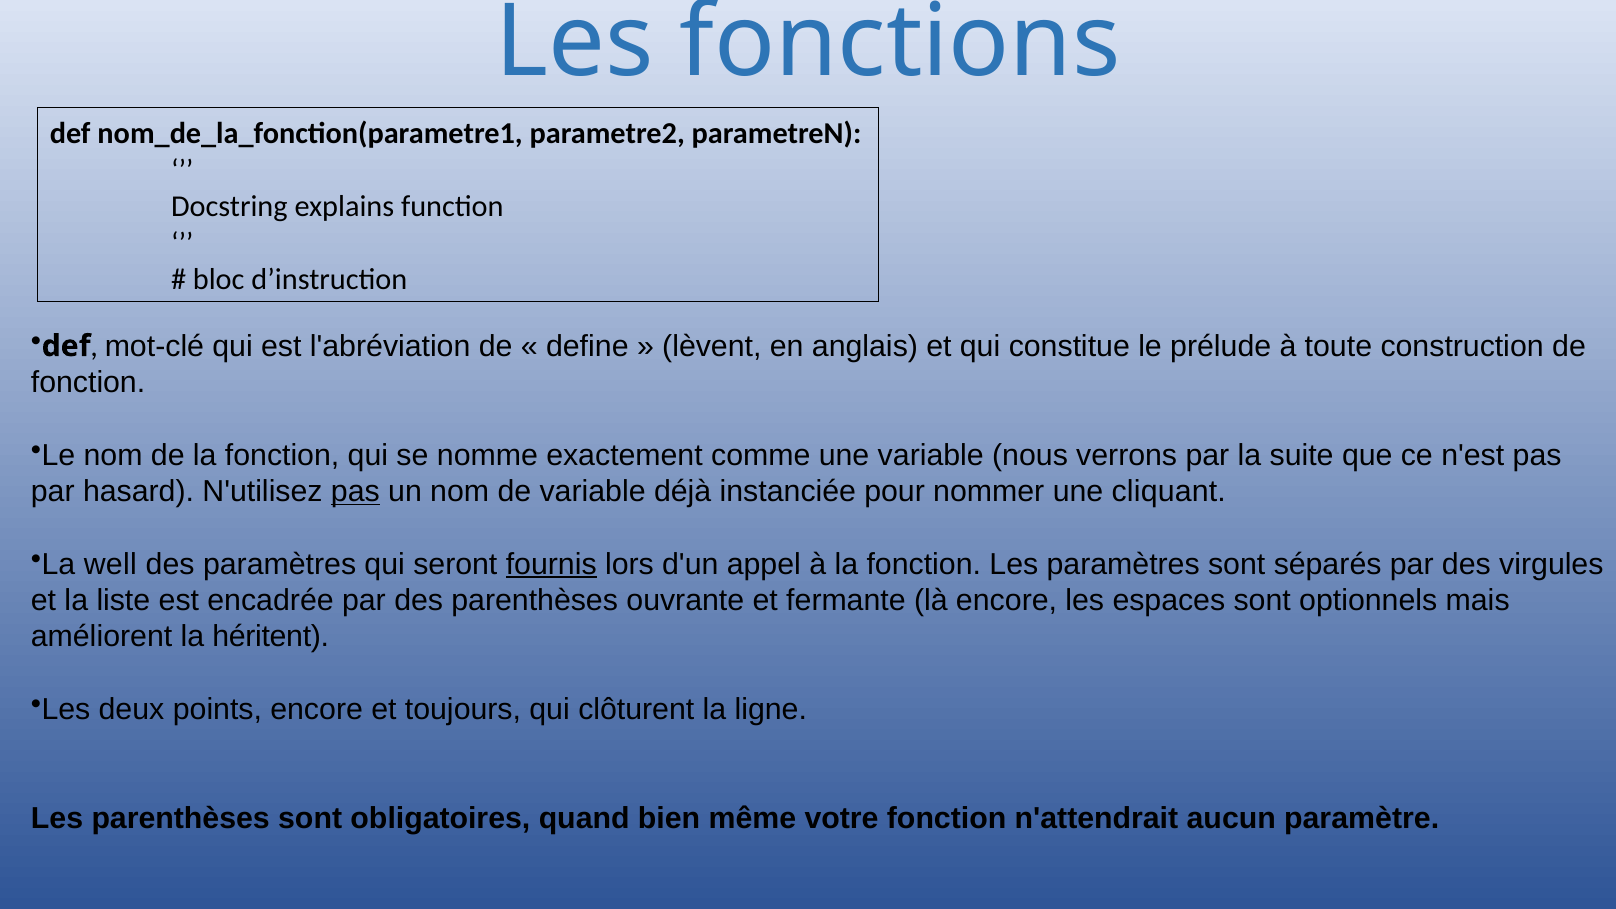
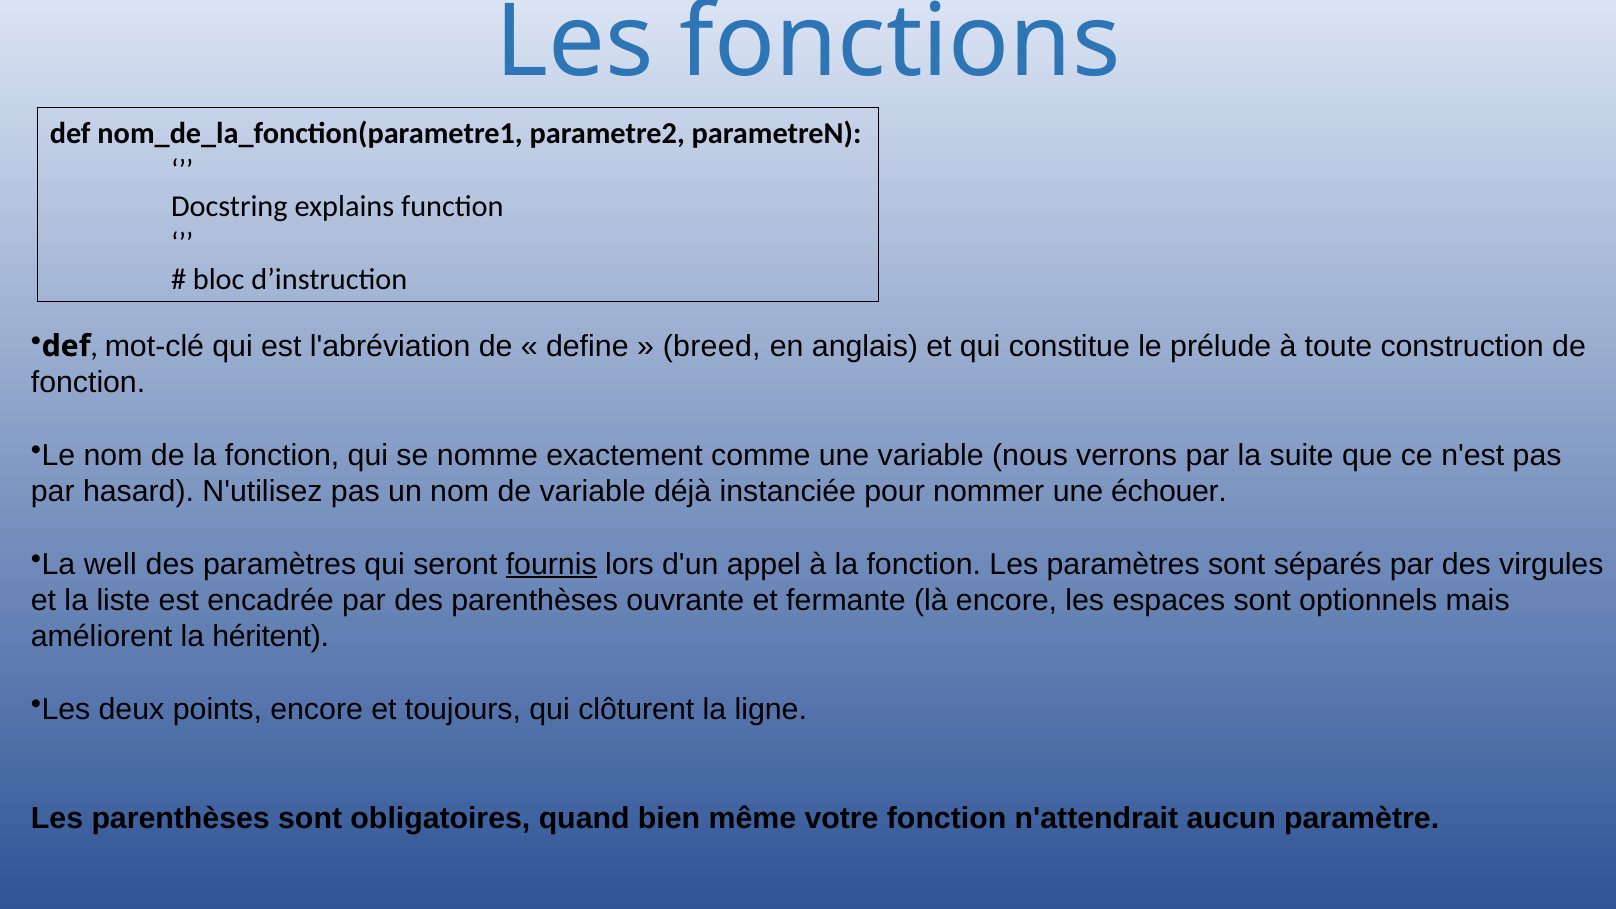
lèvent: lèvent -> breed (712, 346)
pas underline: present -> none (355, 492)
cliquant: cliquant -> échouer (1169, 492)
